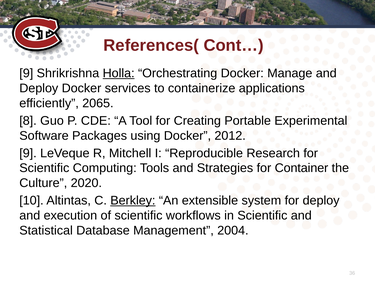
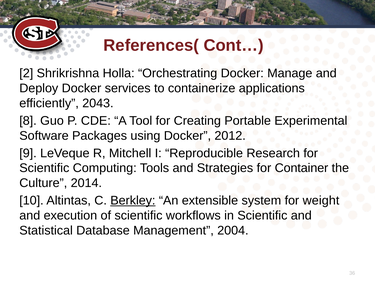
9: 9 -> 2 (26, 73)
Holla underline: present -> none (119, 73)
2065: 2065 -> 2043 (98, 103)
2020: 2020 -> 2014 (86, 183)
for deploy: deploy -> weight (321, 201)
